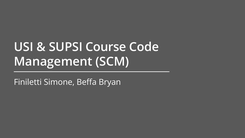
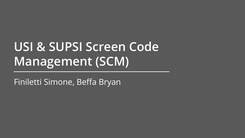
Course: Course -> Screen (106, 47)
